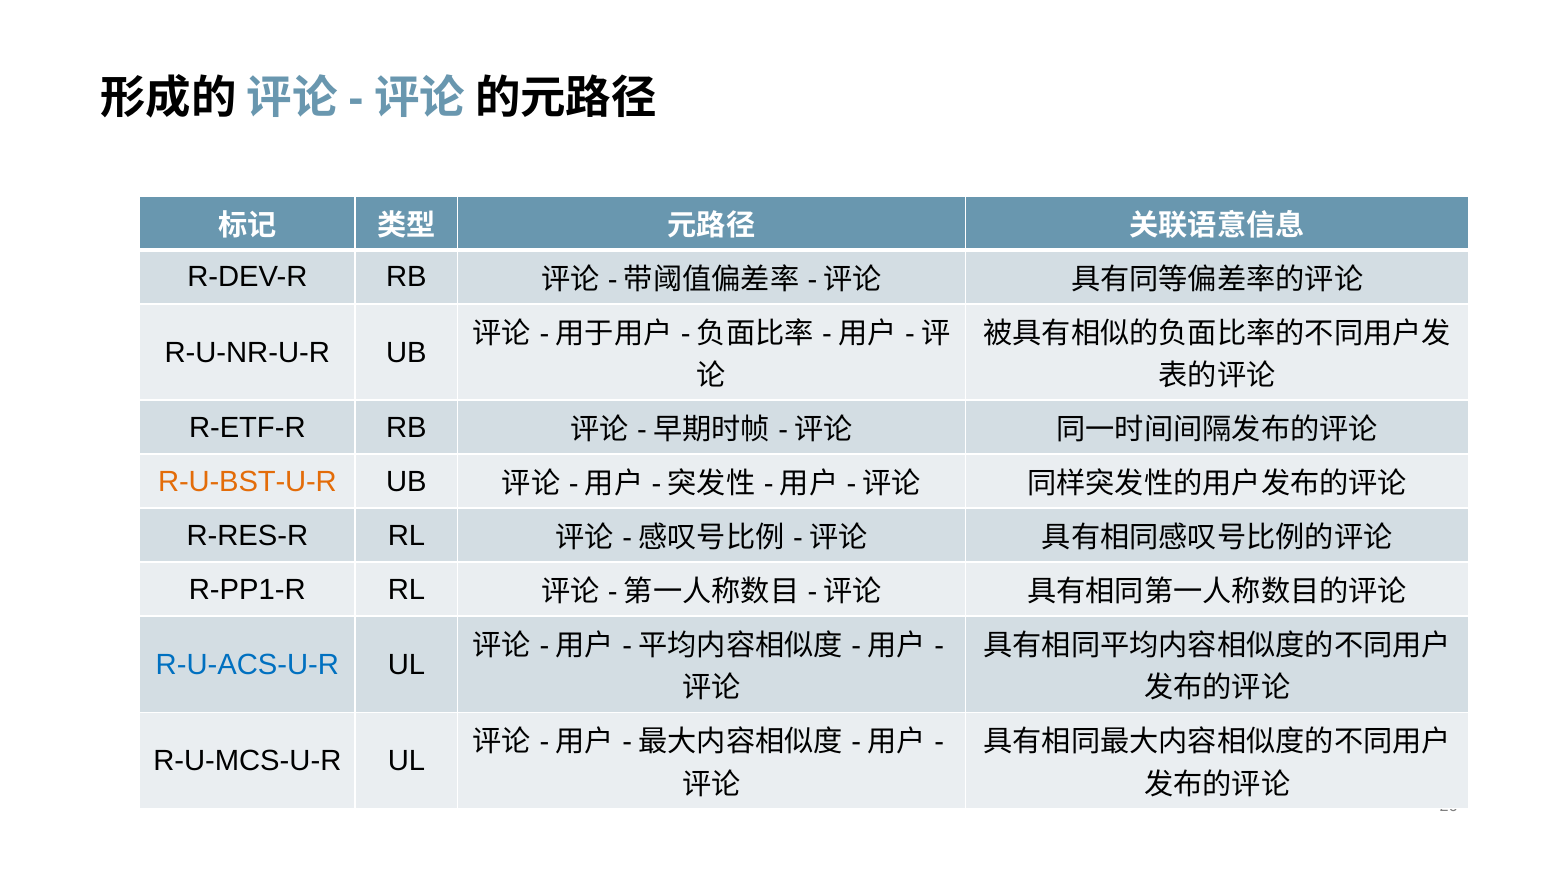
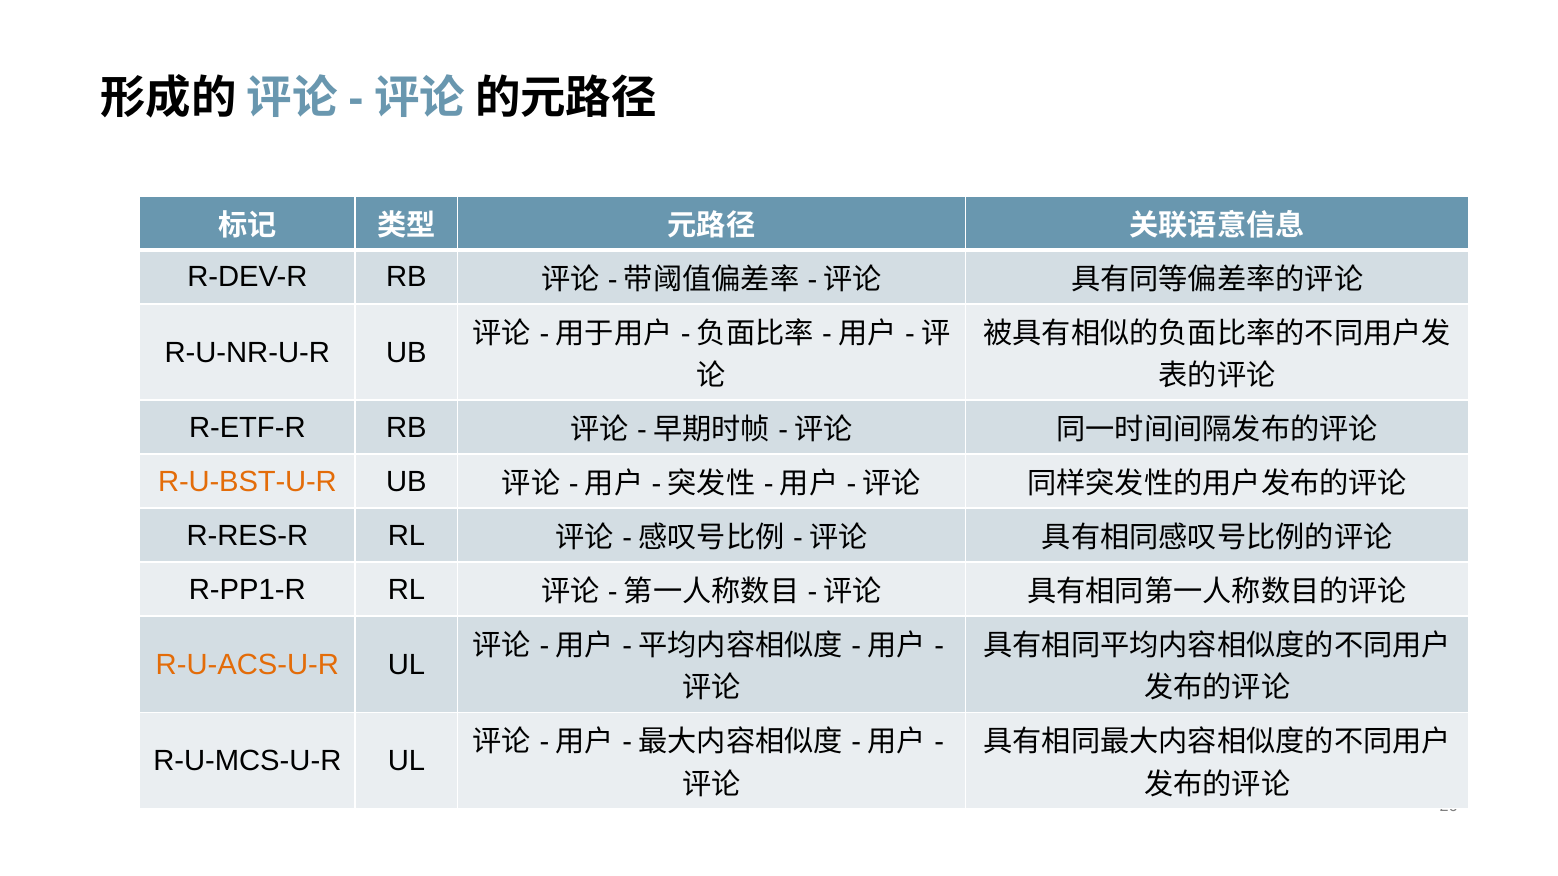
R-U-ACS-U-R colour: blue -> orange (247, 665)
